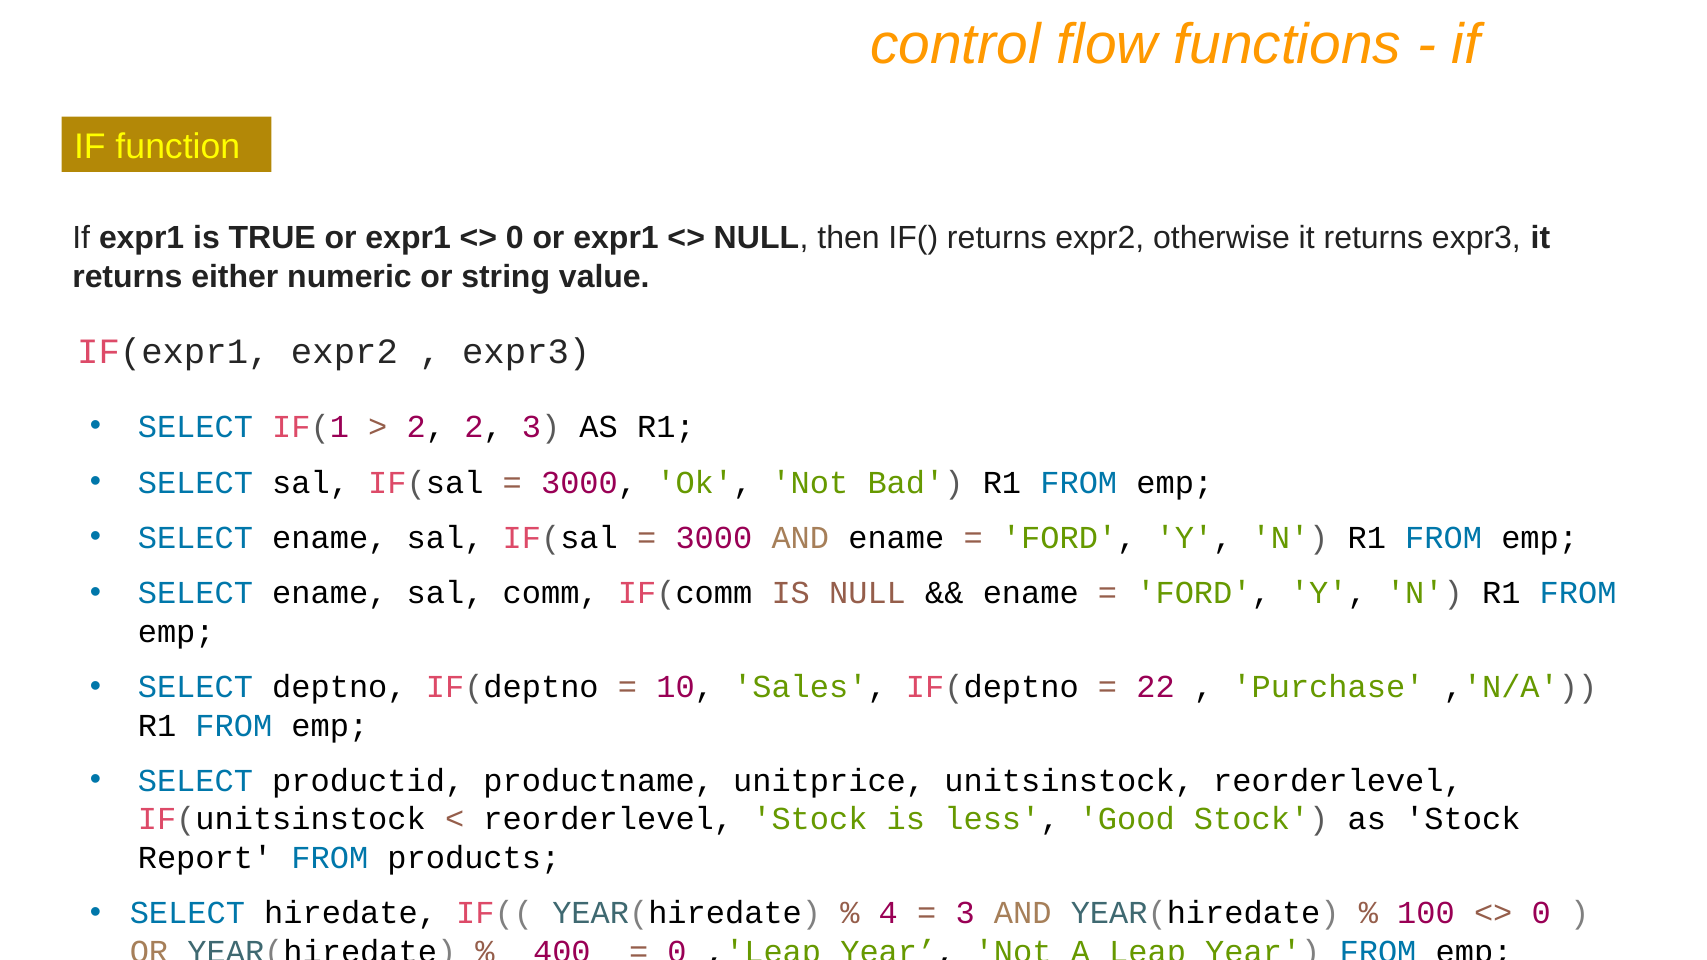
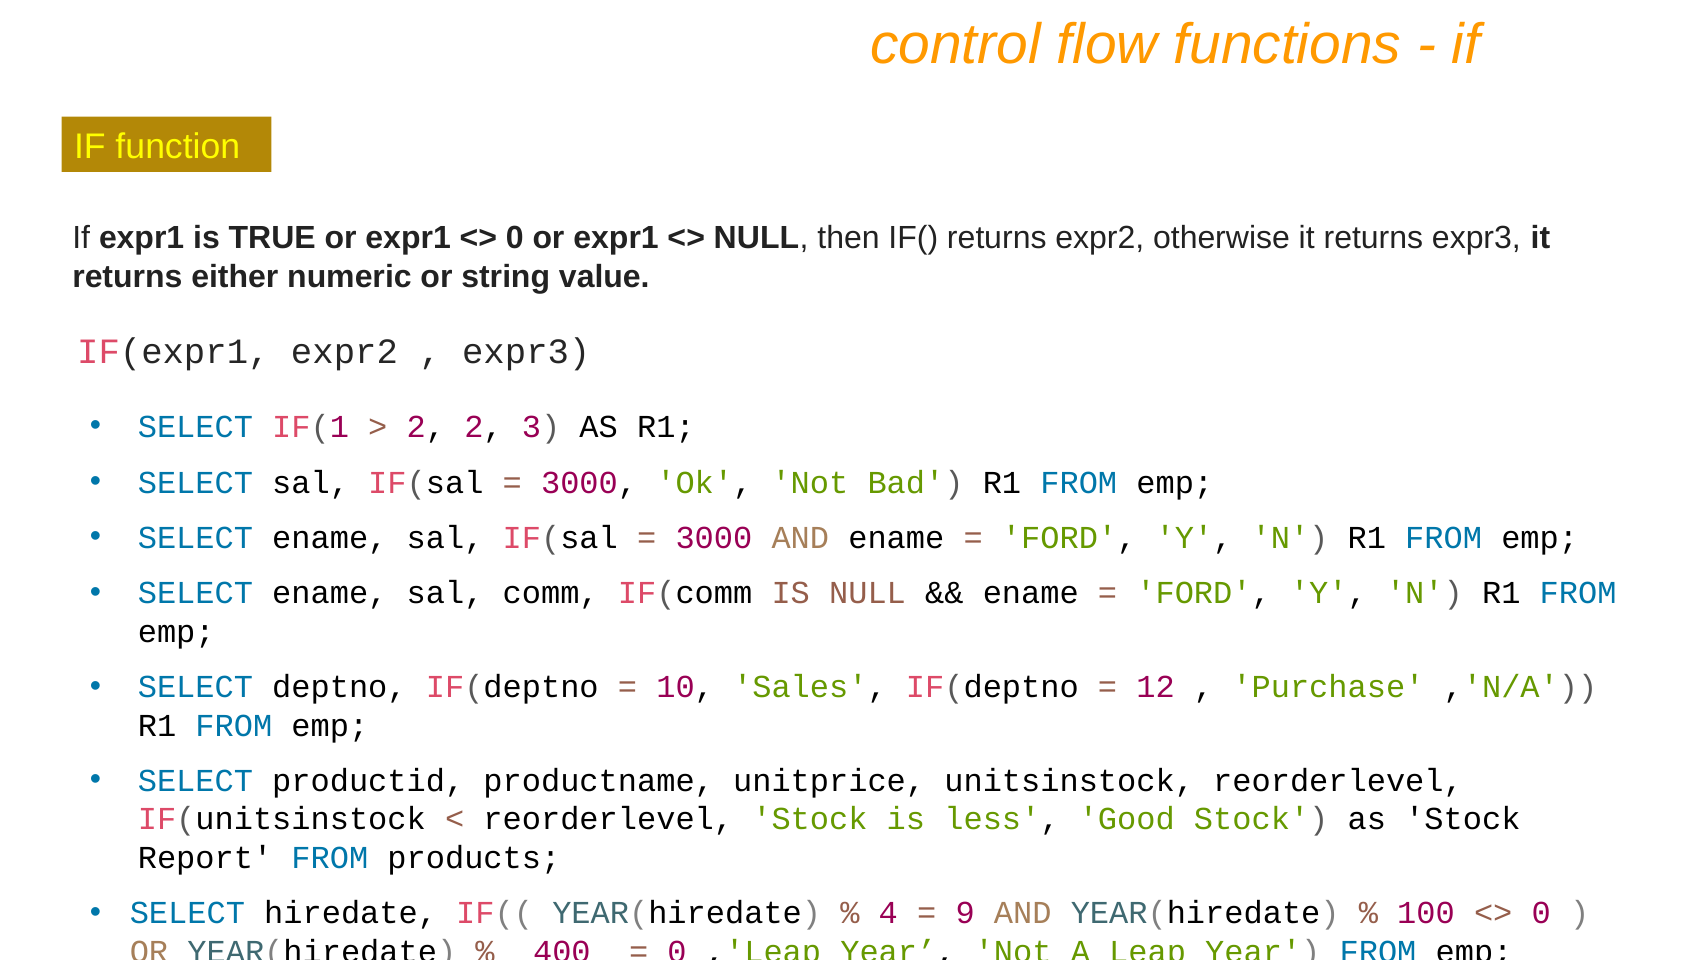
22: 22 -> 12 (1156, 687)
3: 3 -> 9 (965, 913)
